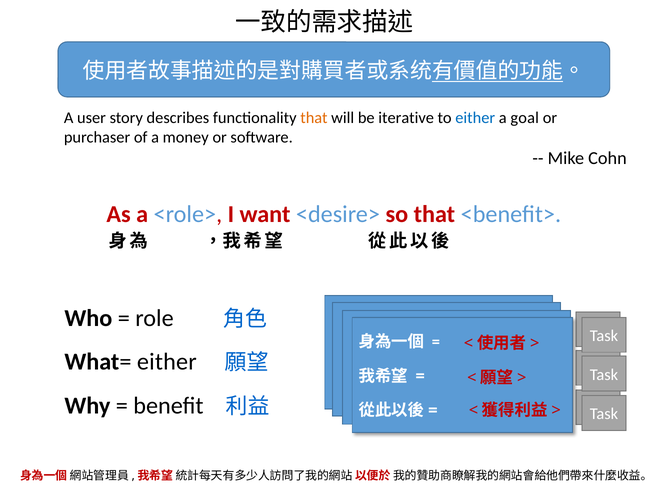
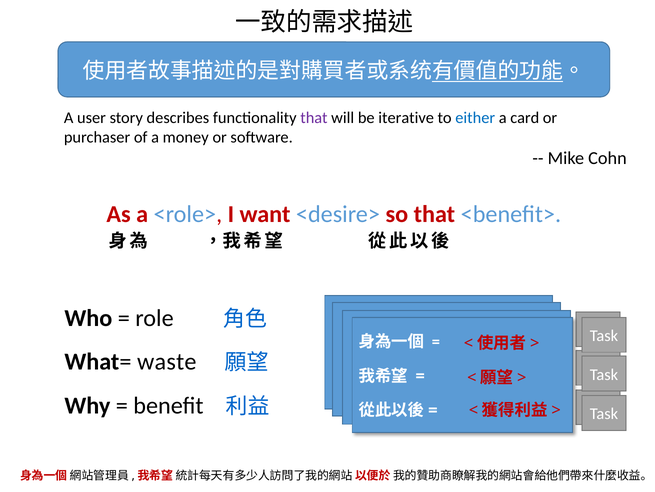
that colour: orange -> purple (314, 118)
goal: goal -> card (525, 118)
What= either: either -> waste (167, 361)
